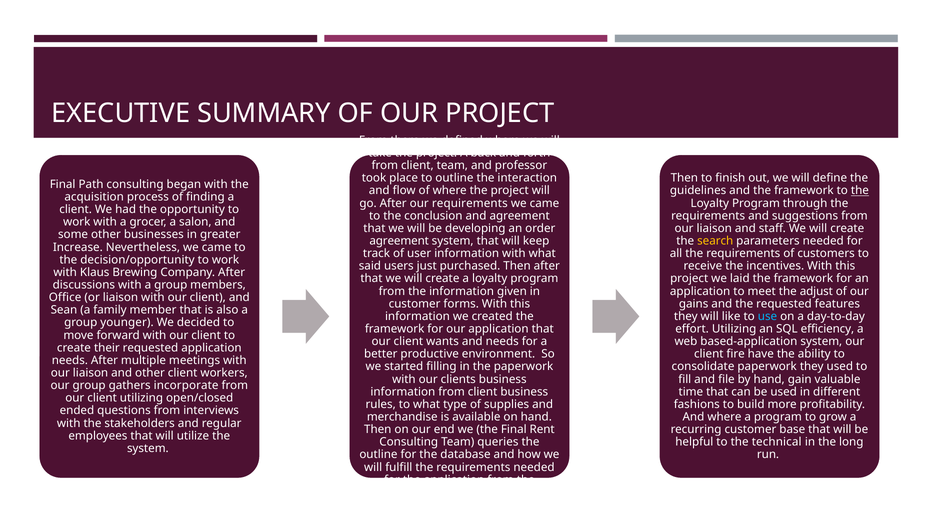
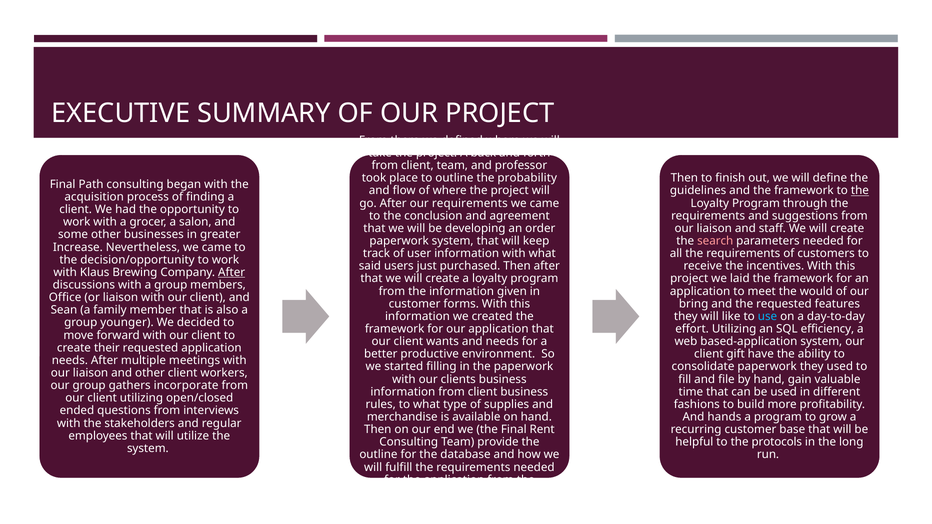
interaction: interaction -> probability (527, 178)
agreement: agreement -> paperwork (399, 241)
search colour: yellow -> pink (715, 241)
After underline: none -> present (232, 272)
adjust: adjust -> would (816, 291)
gains: gains -> bring (694, 304)
fire: fire -> gift (736, 354)
And where: where -> hands (724, 417)
queries: queries -> provide (498, 442)
technical: technical -> protocols (777, 442)
